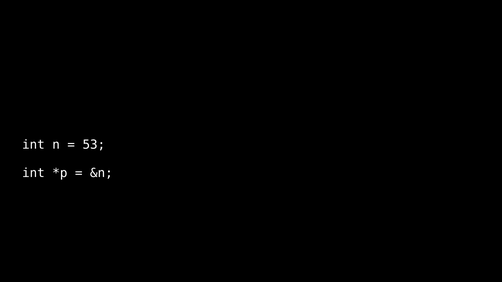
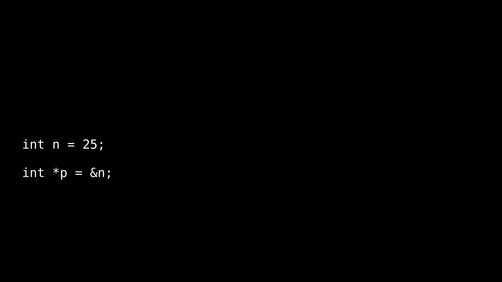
53: 53 -> 25 (94, 145)
